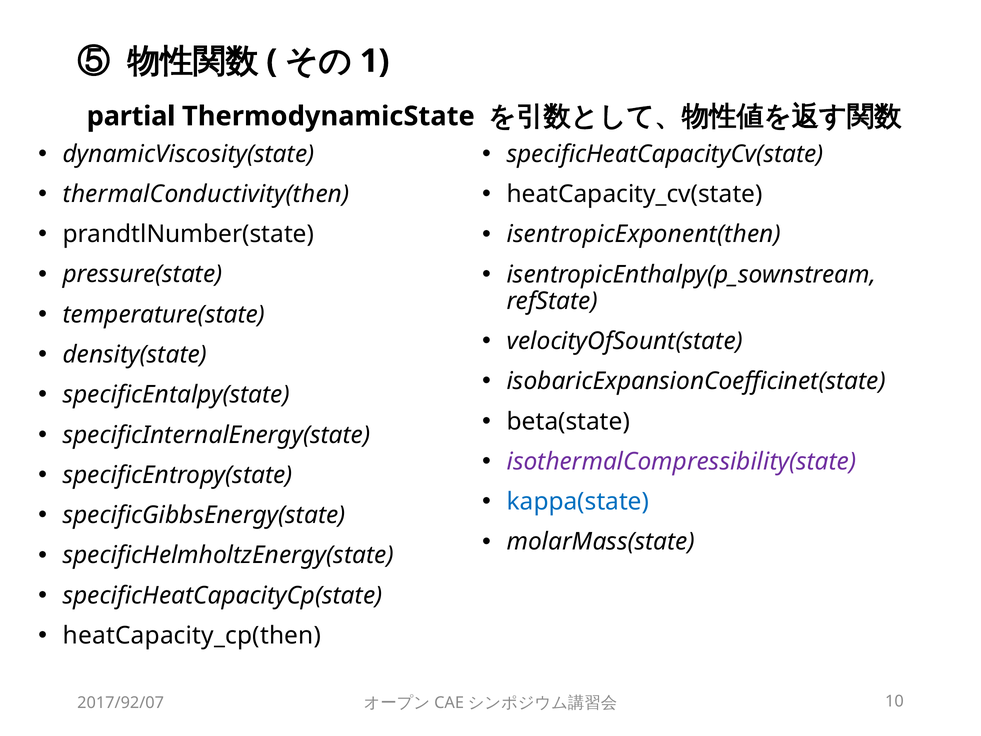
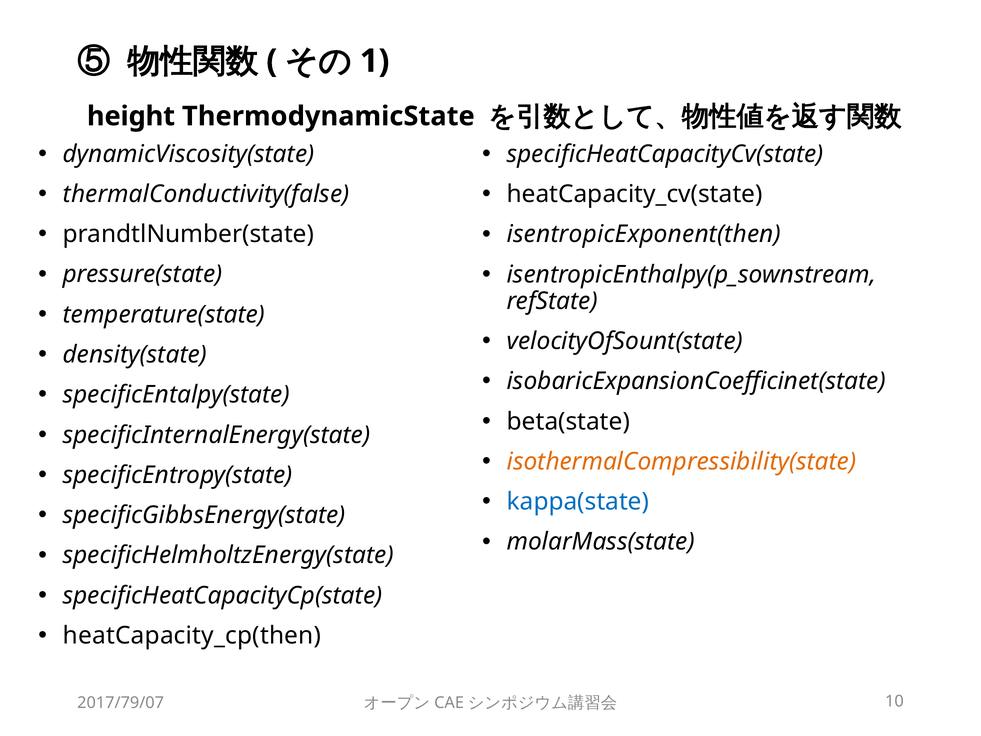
partial: partial -> height (131, 116)
thermalConductivity(then: thermalConductivity(then -> thermalConductivity(false (206, 194)
isothermalCompressibility(state colour: purple -> orange (681, 461)
2017/92/07: 2017/92/07 -> 2017/79/07 (121, 703)
